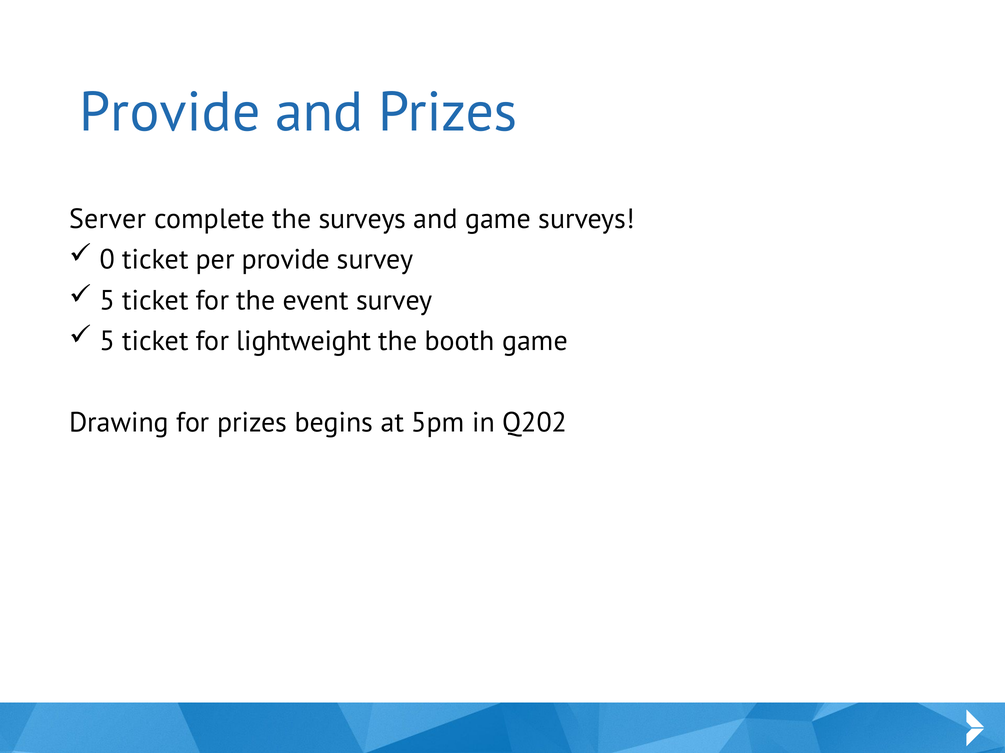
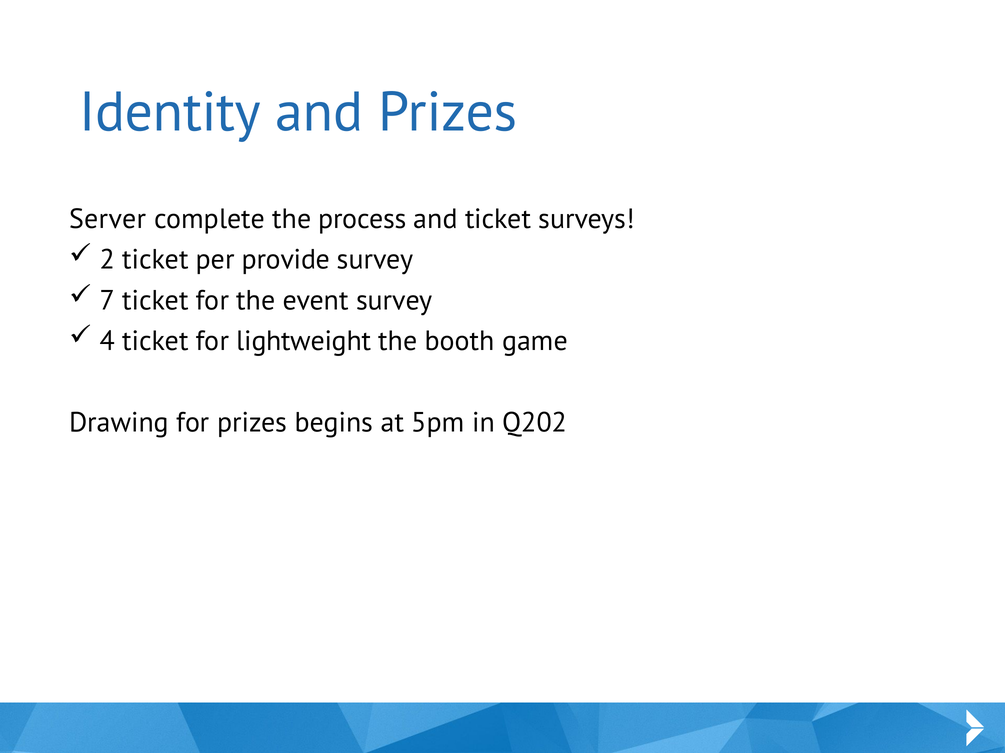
Provide: Provide -> Identity (170, 113)
the surveys: surveys -> process (362, 219)
and game: game -> ticket (498, 219)
0: 0 -> 2 (107, 260)
5: 5 -> 7 (107, 301)
5: 5 -> 4 (107, 341)
